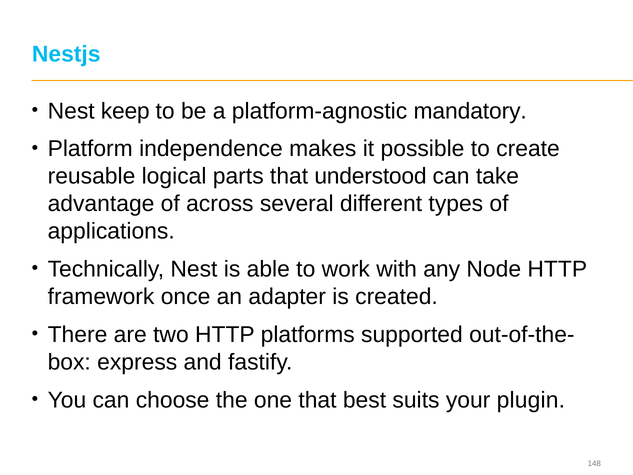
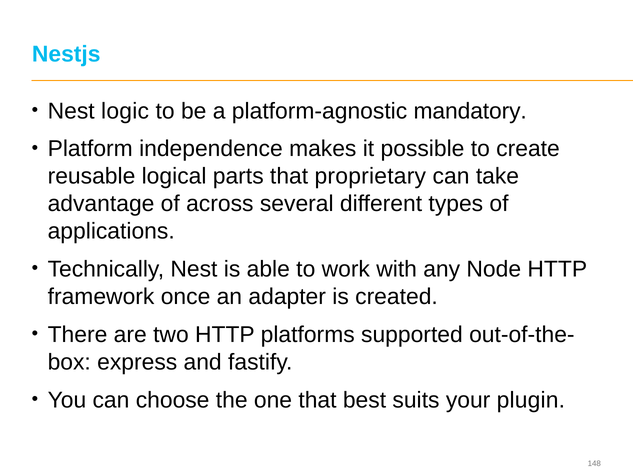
keep: keep -> logic (125, 111)
understood: understood -> proprietary (370, 176)
